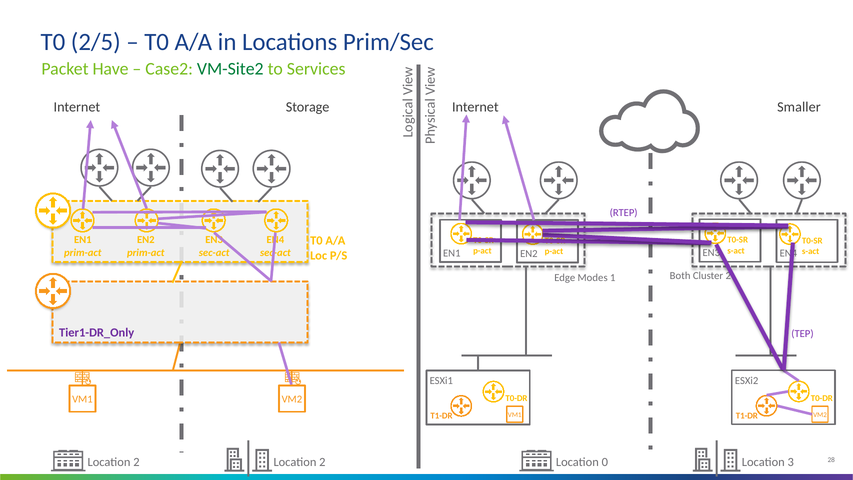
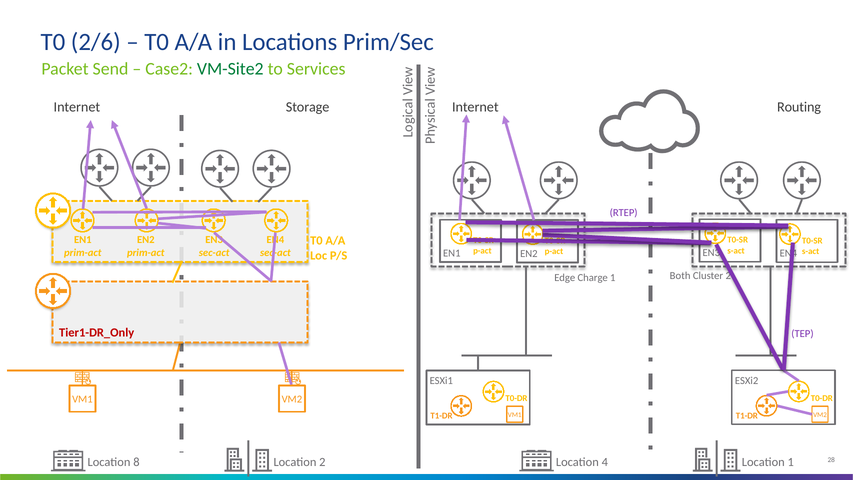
2/5: 2/5 -> 2/6 (96, 42)
Have: Have -> Send (110, 69)
Smaller: Smaller -> Routing (799, 107)
Modes: Modes -> Charge (593, 278)
Tier1-DR_Only colour: purple -> red (97, 333)
2: 2 -> 8 (136, 462)
0: 0 -> 4 (605, 462)
Location 3: 3 -> 1 (791, 462)
